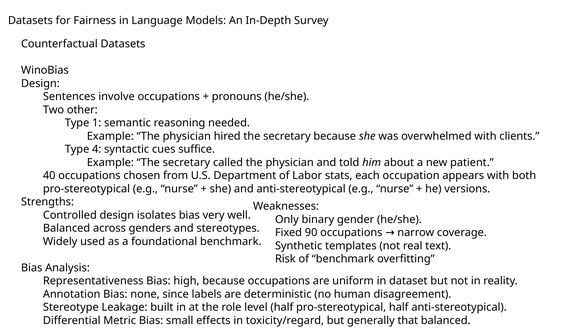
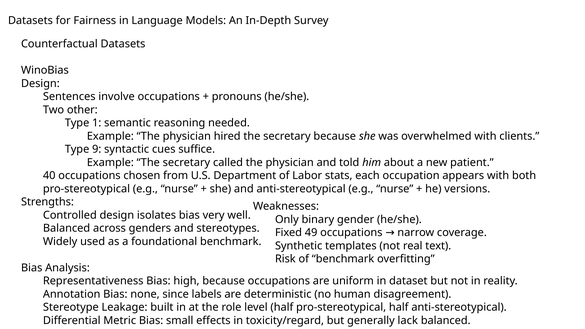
4: 4 -> 9 (97, 149)
90: 90 -> 49 (311, 233)
that: that -> lack (408, 320)
